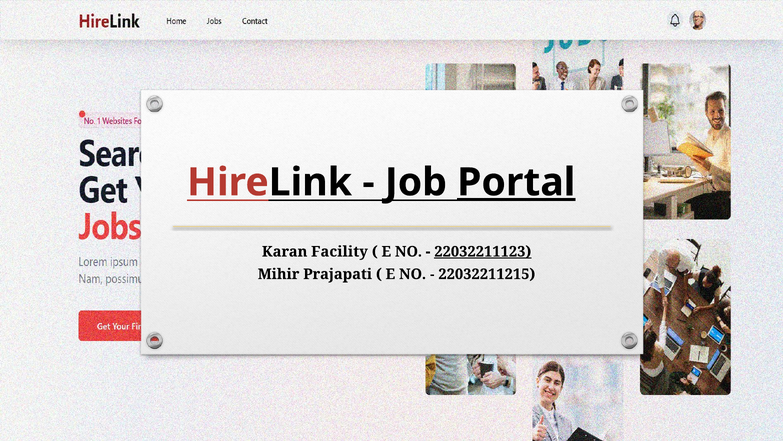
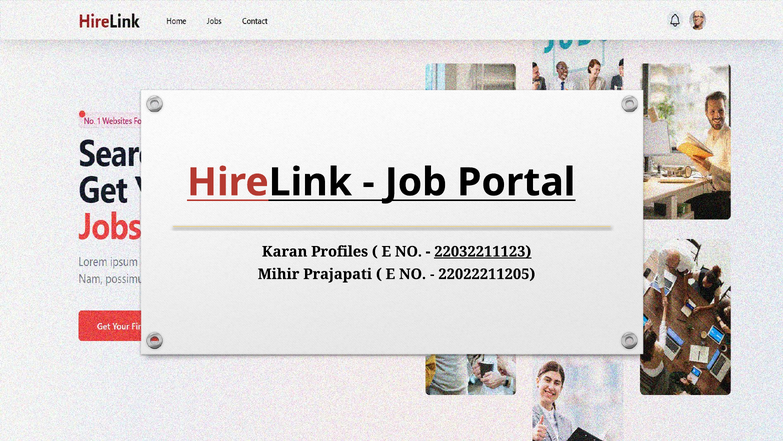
Portal underline: present -> none (516, 182)
Facility: Facility -> Profiles (340, 251)
22032211215: 22032211215 -> 22022211205 (487, 274)
